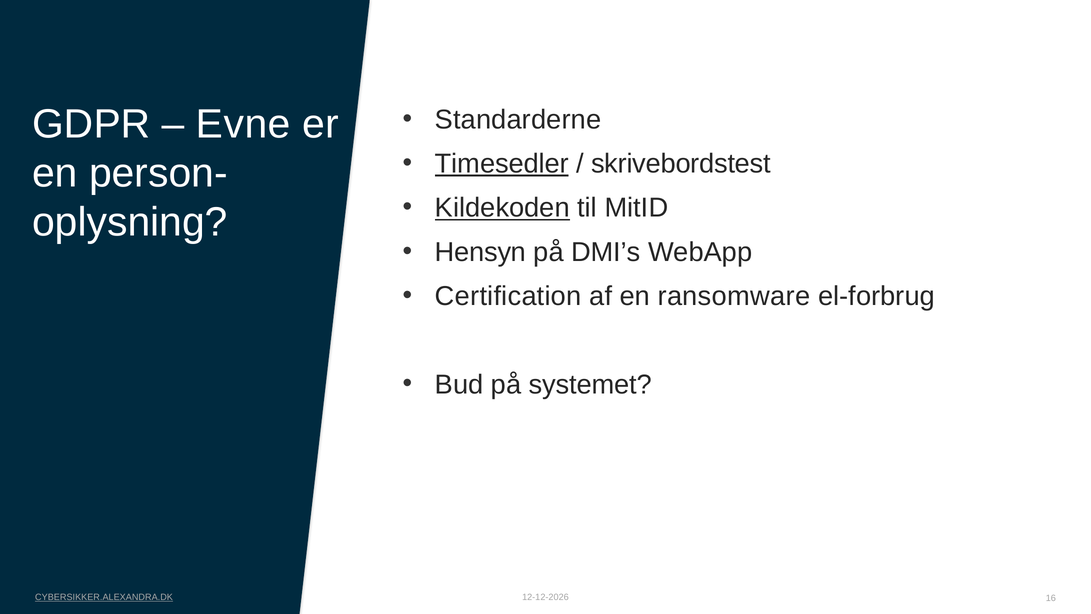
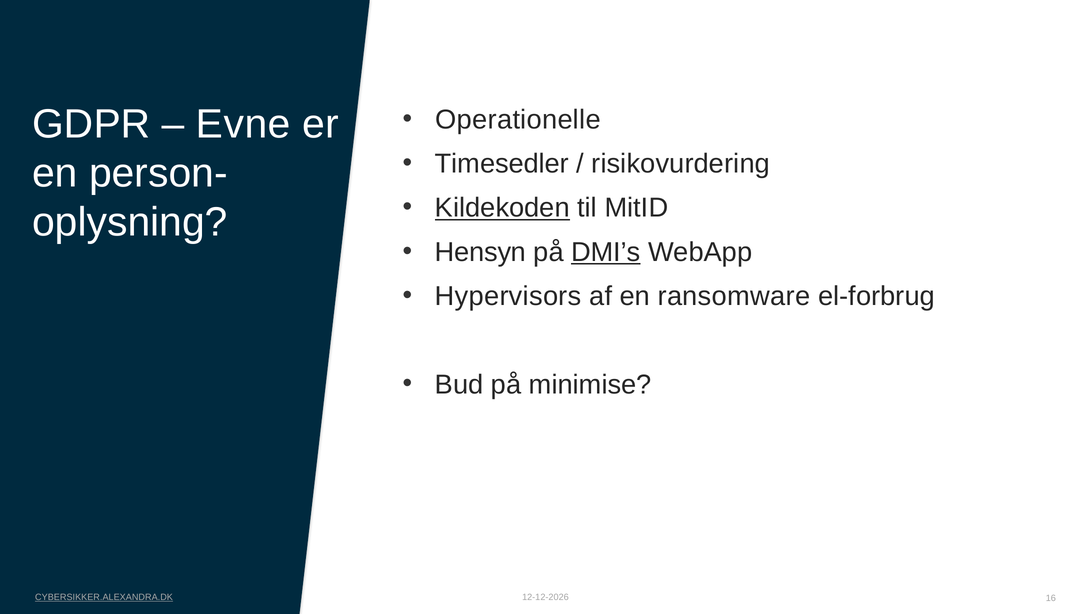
Standarderne: Standarderne -> Operationelle (518, 119)
Timesedler underline: present -> none (502, 164)
skrivebordstest: skrivebordstest -> risikovurdering (681, 164)
DMI’s underline: none -> present (606, 252)
Certification: Certification -> Hypervisors (508, 296)
systemet: systemet -> minimise (590, 384)
